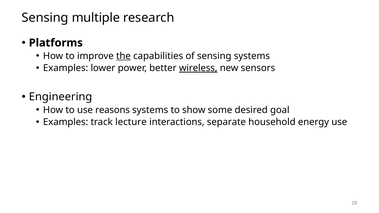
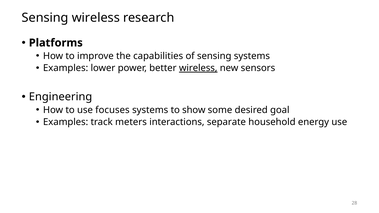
Sensing multiple: multiple -> wireless (96, 18)
the underline: present -> none (123, 56)
reasons: reasons -> focuses (112, 110)
lecture: lecture -> meters (131, 122)
